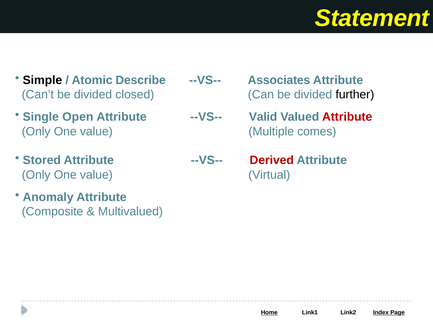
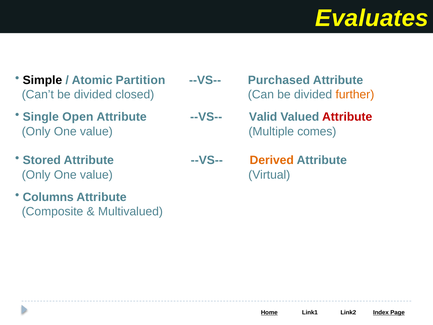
Statement: Statement -> Evaluates (372, 18)
Describe: Describe -> Partition (140, 80)
Associates: Associates -> Purchased (279, 80)
further colour: black -> orange (355, 94)
Derived colour: red -> orange (272, 160)
Anomaly: Anomaly -> Columns (48, 197)
